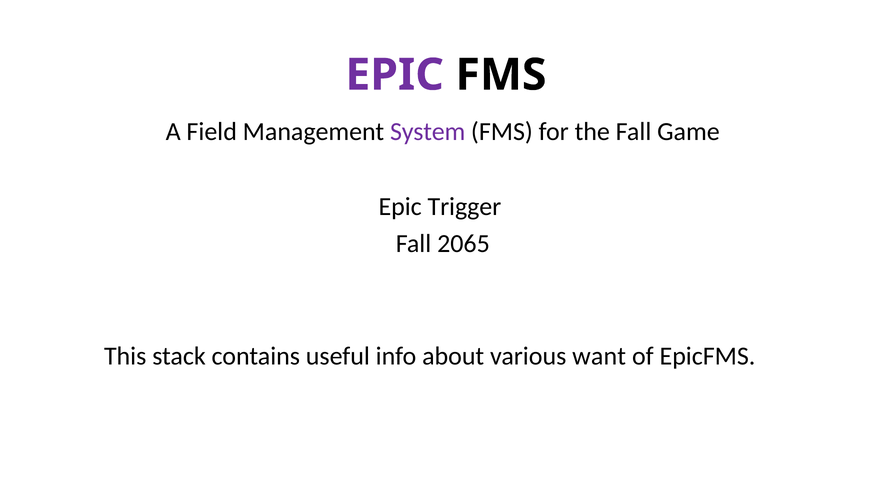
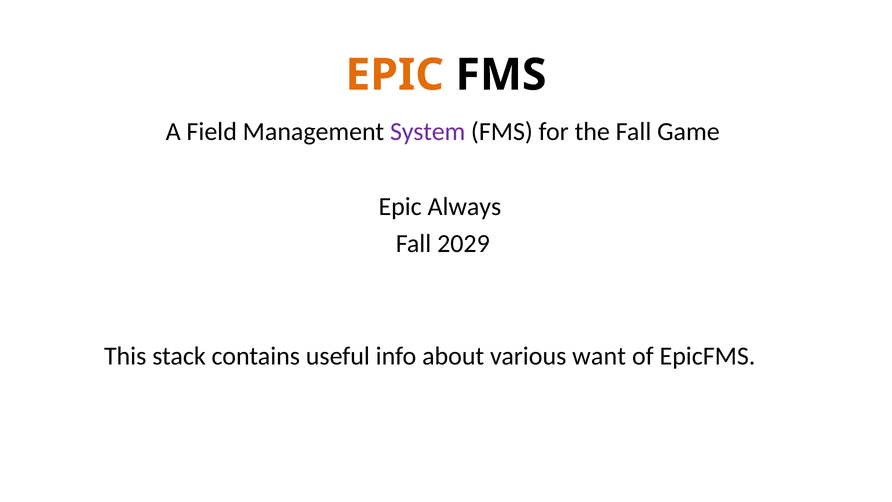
EPIC colour: purple -> orange (395, 75)
Trigger: Trigger -> Always (464, 206)
2065: 2065 -> 2029 (464, 244)
